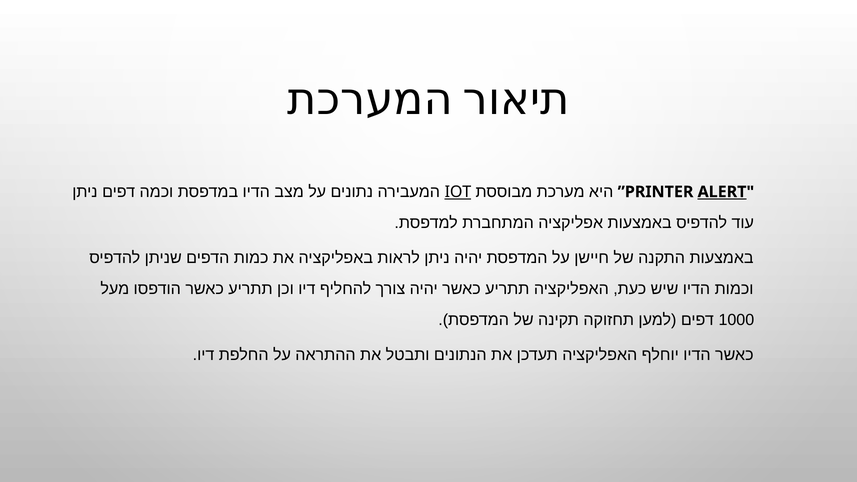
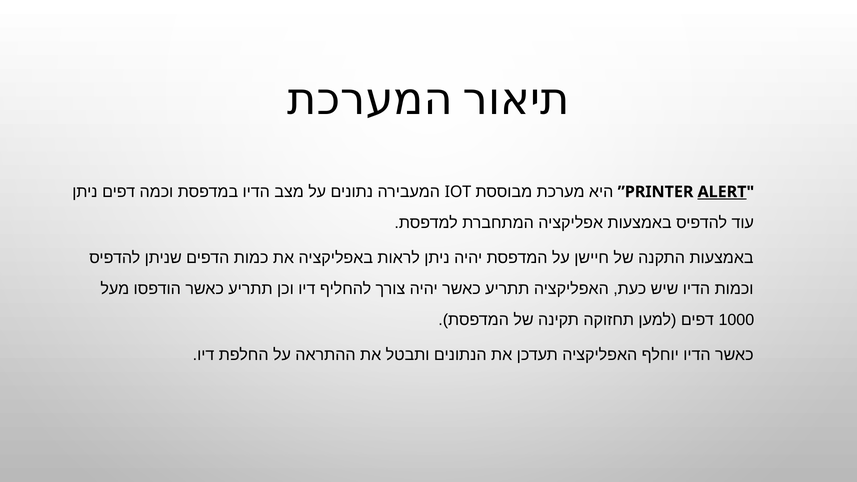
IOT underline: present -> none (458, 192)
